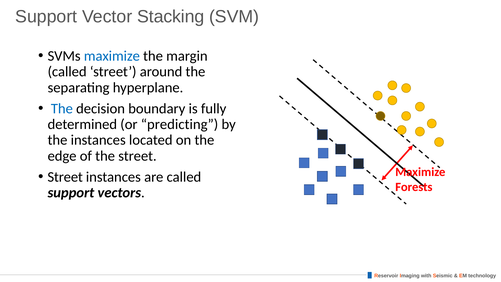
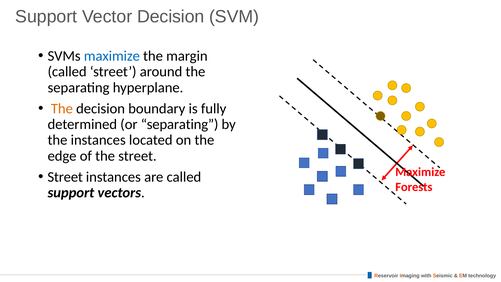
Vector Stacking: Stacking -> Decision (171, 17)
The colour: blue -> orange (62, 108)
or predicting: predicting -> separating (180, 124)
